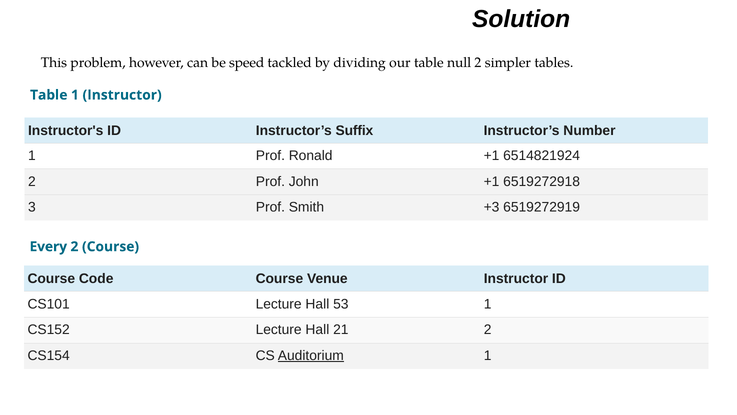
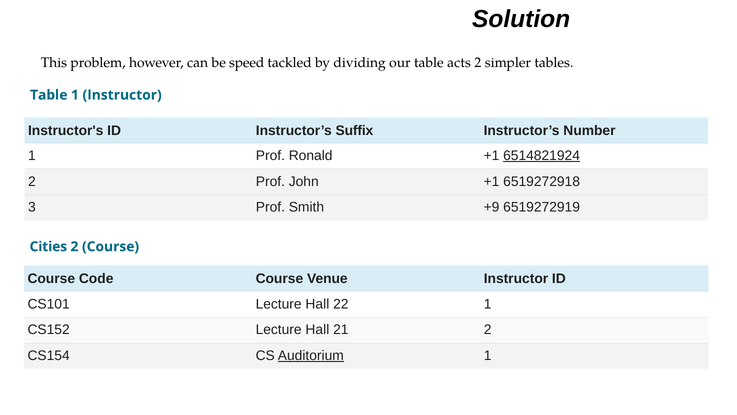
null: null -> acts (459, 63)
6514821924 underline: none -> present (542, 156)
+3: +3 -> +9 (491, 207)
Every: Every -> Cities (48, 246)
53: 53 -> 22 (341, 304)
